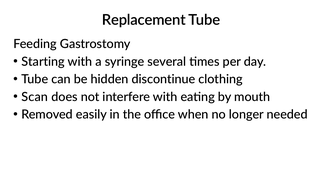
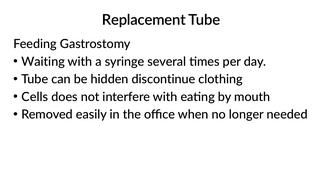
Starting: Starting -> Waiting (43, 62)
Scan: Scan -> Cells (35, 97)
